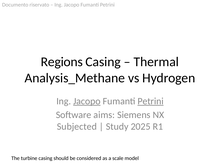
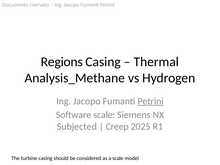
Jacopo underline: present -> none (87, 101)
Software aims: aims -> scale (104, 115)
Study: Study -> Creep (117, 127)
